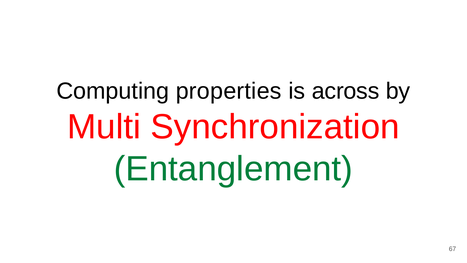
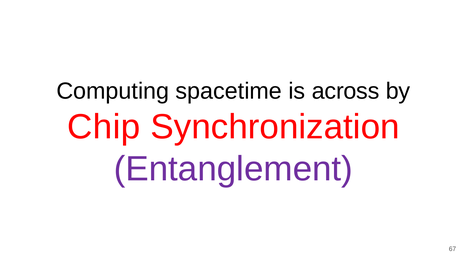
properties: properties -> spacetime (229, 91)
Multi: Multi -> Chip (104, 127)
Entanglement colour: green -> purple (233, 169)
